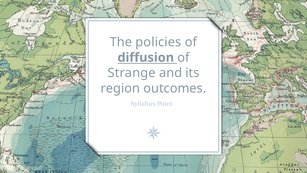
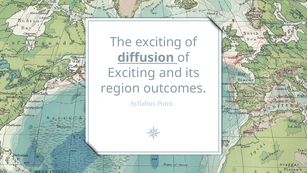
The policies: policies -> exciting (159, 42)
Strange: Strange -> Exciting (132, 73)
